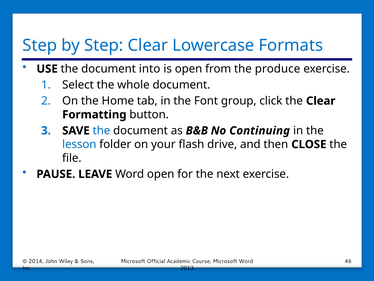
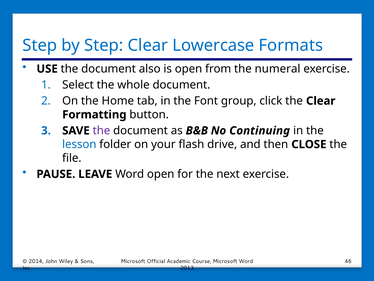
into: into -> also (150, 69)
produce: produce -> numeral (278, 69)
the colour: blue -> purple (101, 130)
